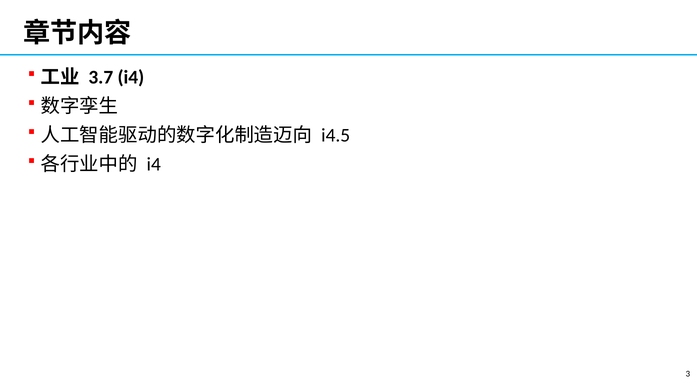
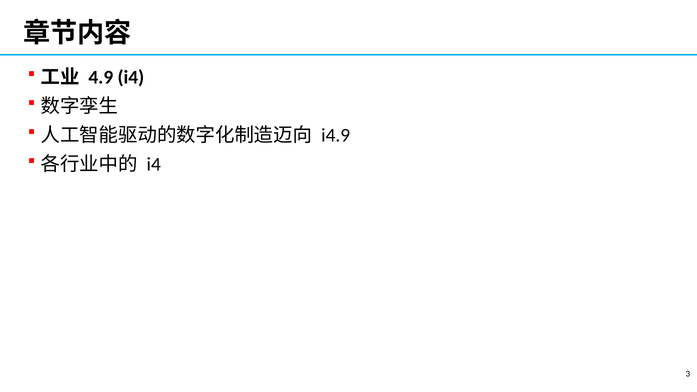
3.7: 3.7 -> 4.9 (101, 77)
i4.5: i4.5 -> i4.9 (336, 135)
